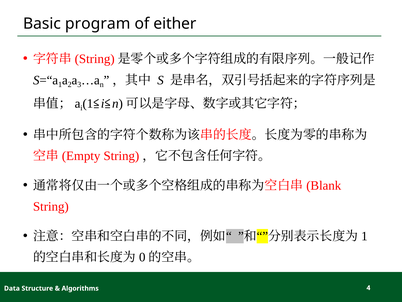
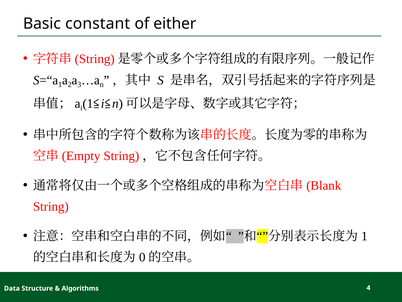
program: program -> constant (98, 24)
